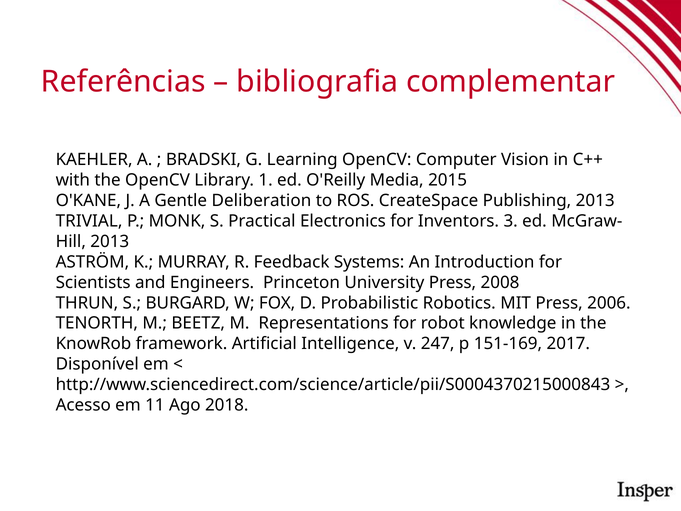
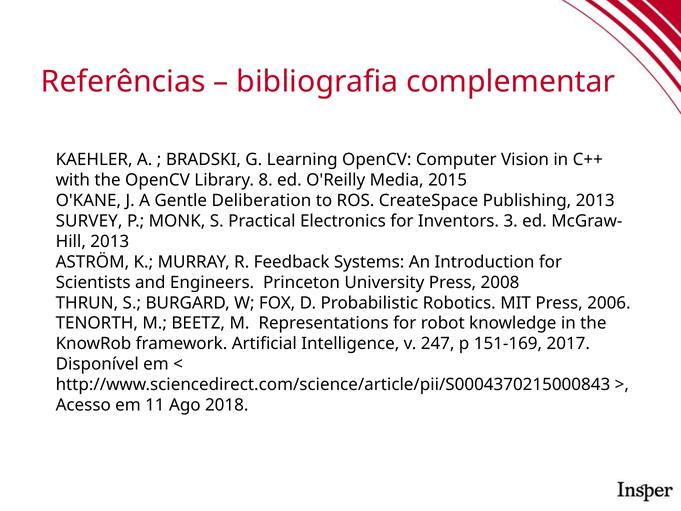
1: 1 -> 8 (266, 180)
TRIVIAL: TRIVIAL -> SURVEY (89, 221)
